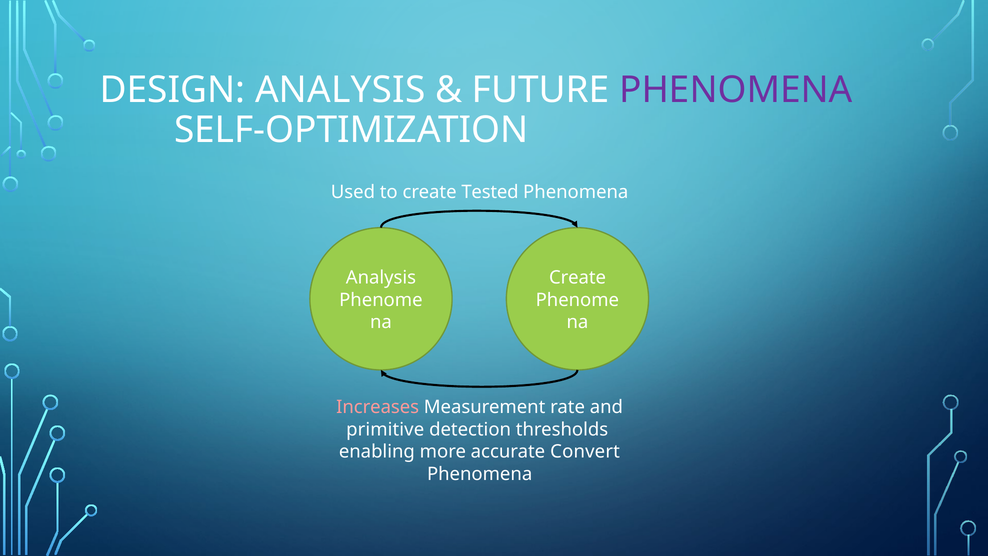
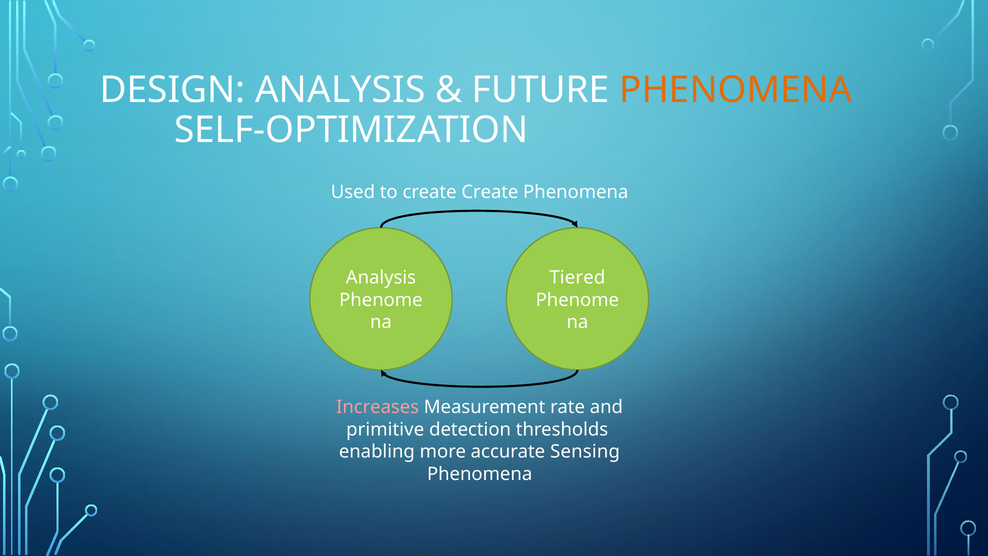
PHENOMENA colour: purple -> orange (736, 90)
create Tested: Tested -> Create (490, 192)
Create: Create -> Tiered (577, 278)
Convert: Convert -> Sensing (585, 452)
